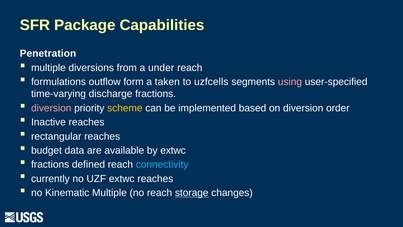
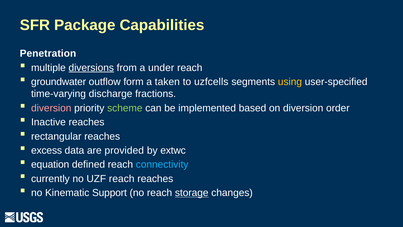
diversions underline: none -> present (91, 68)
formulations: formulations -> groundwater (59, 82)
using colour: pink -> yellow (290, 82)
scheme colour: yellow -> light green (125, 108)
budget: budget -> excess (47, 150)
available: available -> provided (124, 150)
fractions: fractions -> equation (50, 164)
UZF extwc: extwc -> reach (122, 178)
Kinematic Multiple: Multiple -> Support (109, 193)
